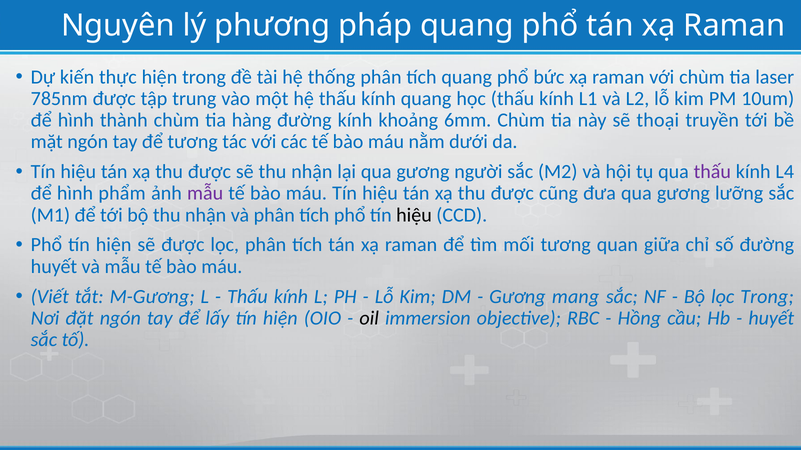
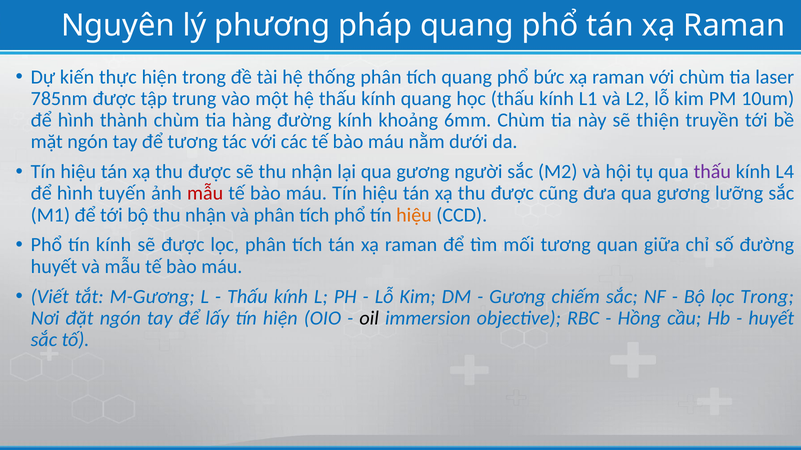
thoại: thoại -> thiện (658, 120)
phẩm: phẩm -> tuyến (122, 194)
mẫu colour: purple -> red (205, 194)
hiệu colour: black -> orange (414, 215)
Phổ tín hiện: hiện -> kính (114, 245)
mang: mang -> chiếm (576, 297)
